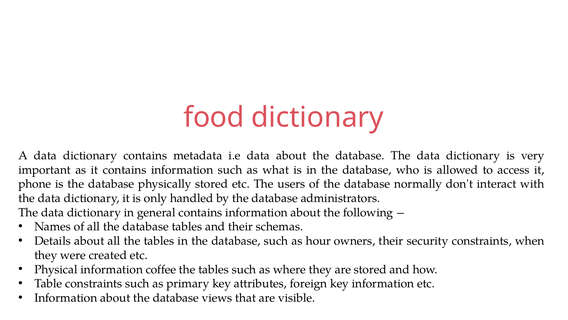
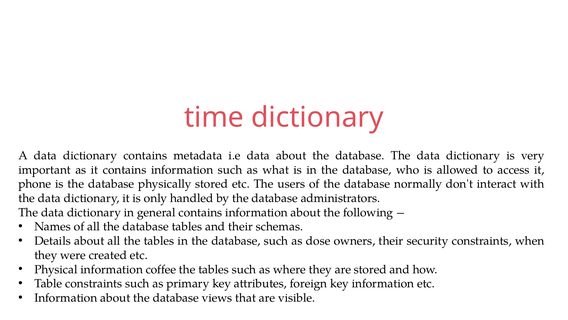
food: food -> time (214, 117)
hour: hour -> dose (318, 241)
